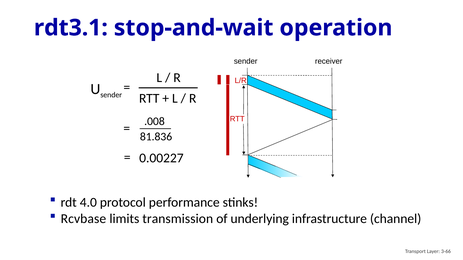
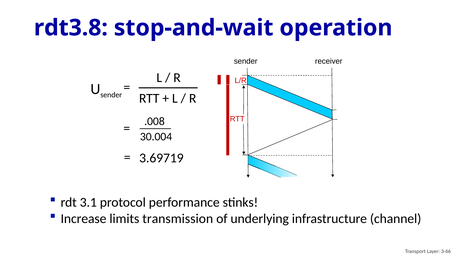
rdt3.1: rdt3.1 -> rdt3.8 (71, 28)
81.836: 81.836 -> 30.004 (156, 137)
0.00227: 0.00227 -> 3.69719 (161, 158)
4.0: 4.0 -> 3.1 (88, 203)
Rcvbase: Rcvbase -> Increase (84, 219)
